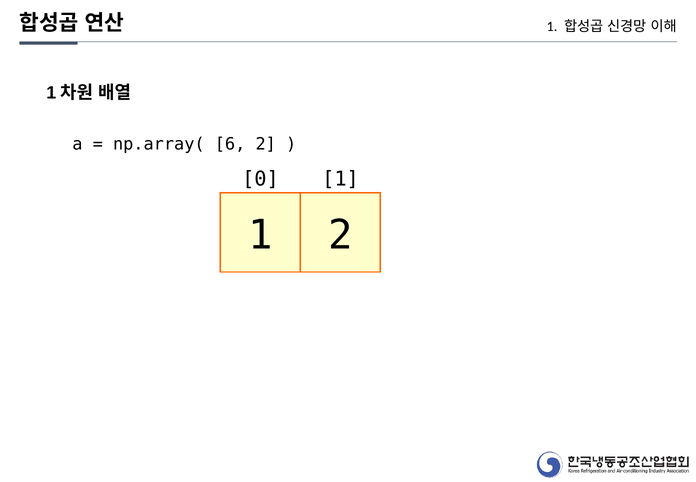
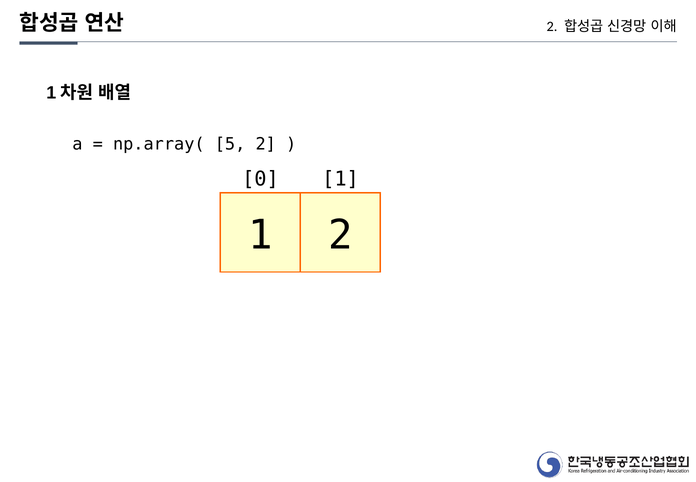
1: 1 -> 2 (552, 26)
6: 6 -> 5 (230, 144)
